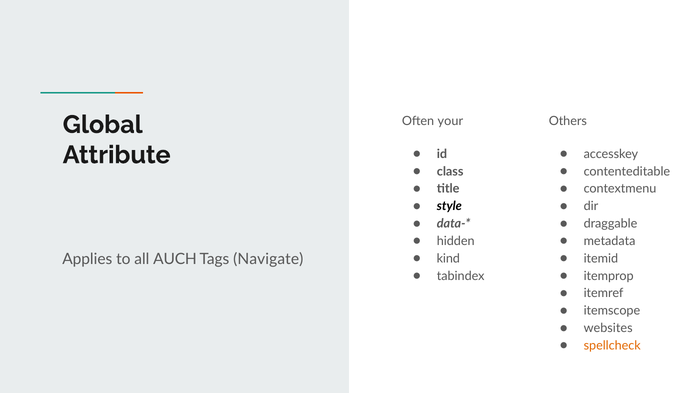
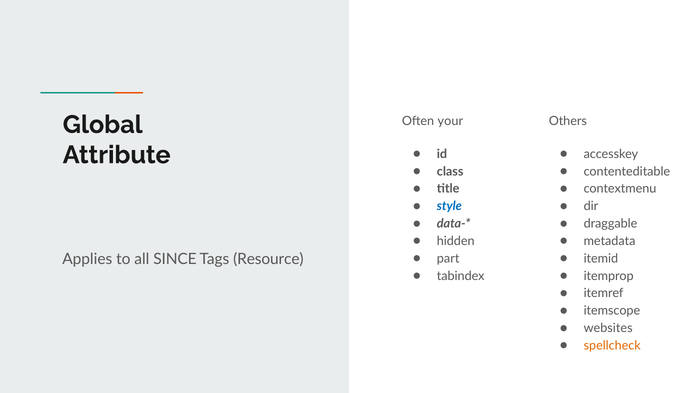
style colour: black -> blue (449, 206)
AUCH: AUCH -> SINCE (175, 259)
Navigate: Navigate -> Resource (268, 259)
kind: kind -> part (448, 258)
